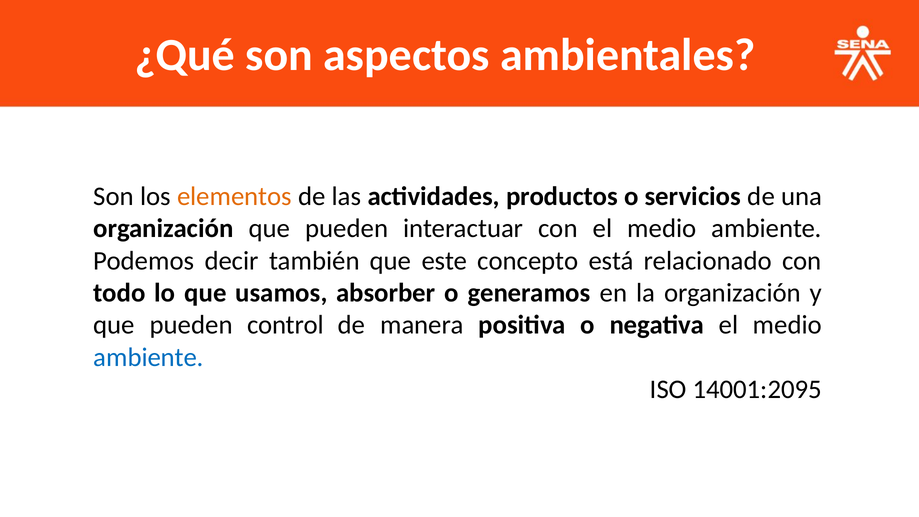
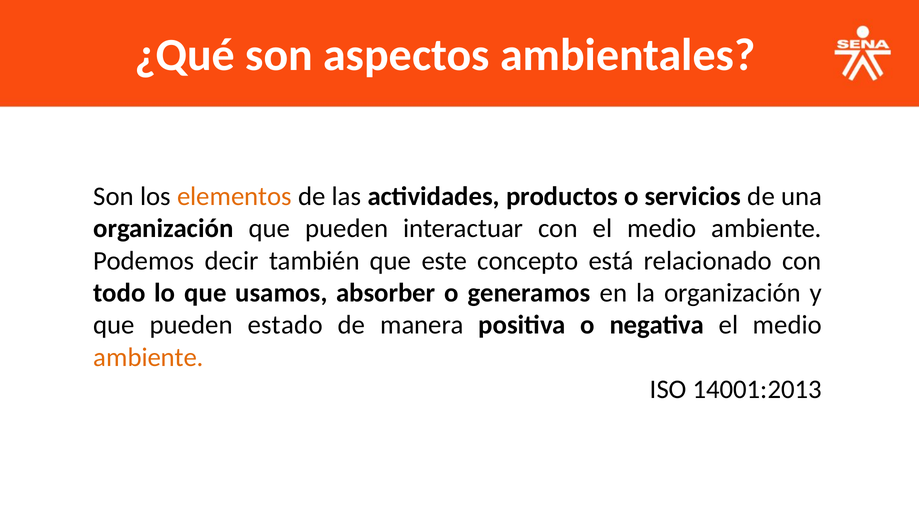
control: control -> estado (285, 325)
ambiente colour: blue -> orange (149, 357)
14001:2095: 14001:2095 -> 14001:2013 (757, 389)
